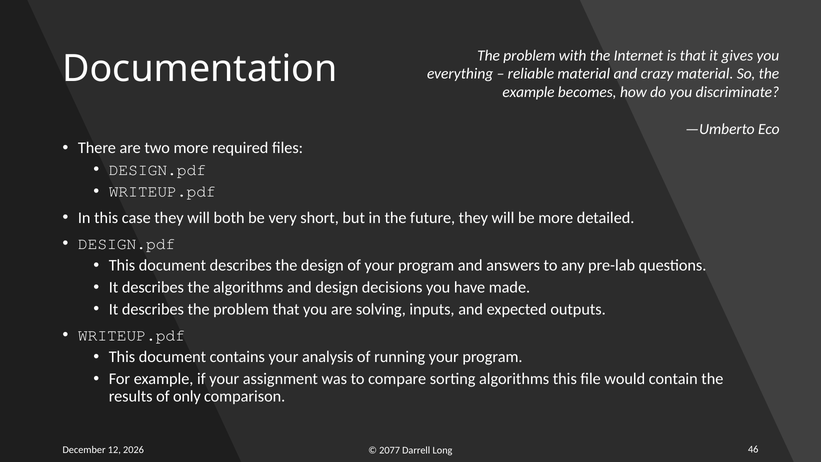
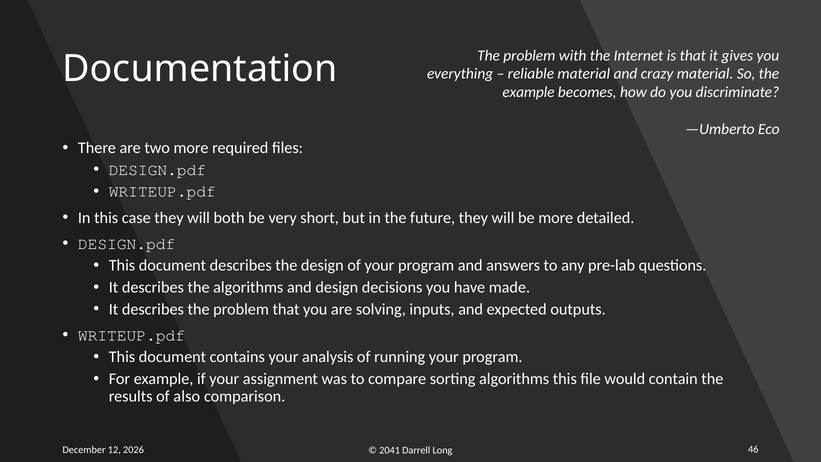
only: only -> also (187, 396)
2077: 2077 -> 2041 (390, 450)
